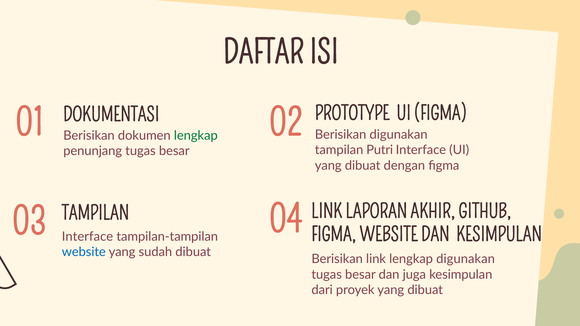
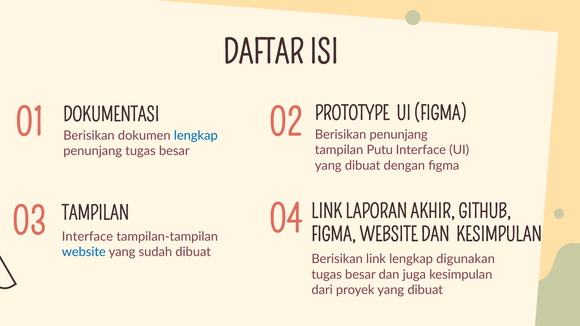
Berisikan digunakan: digunakan -> penunjang (399, 135)
lengkap colour: green -> blue (196, 136)
Putri: Putri -> Putu (380, 150)
